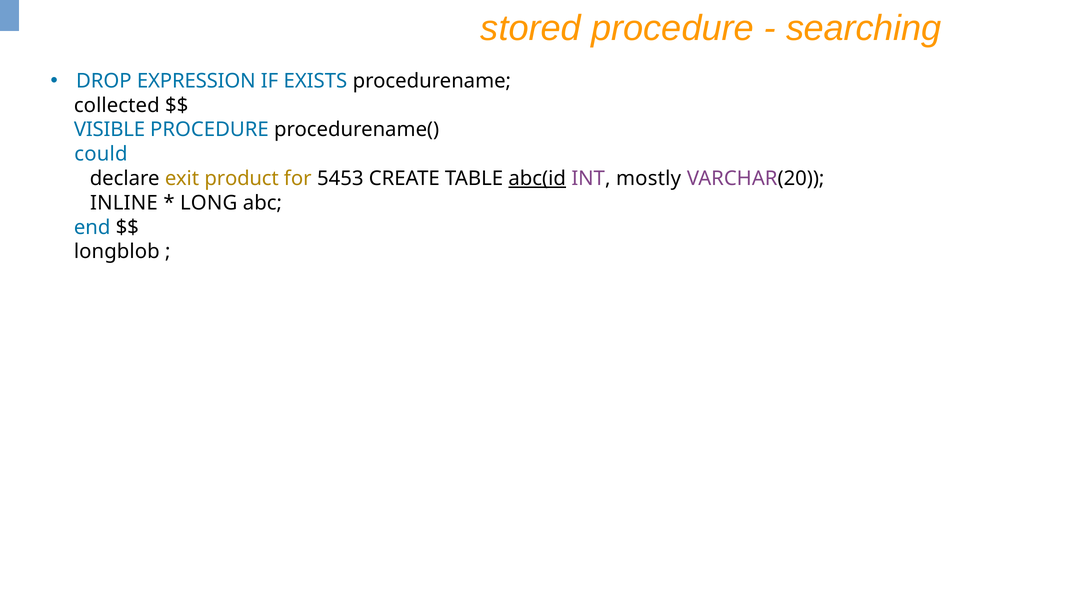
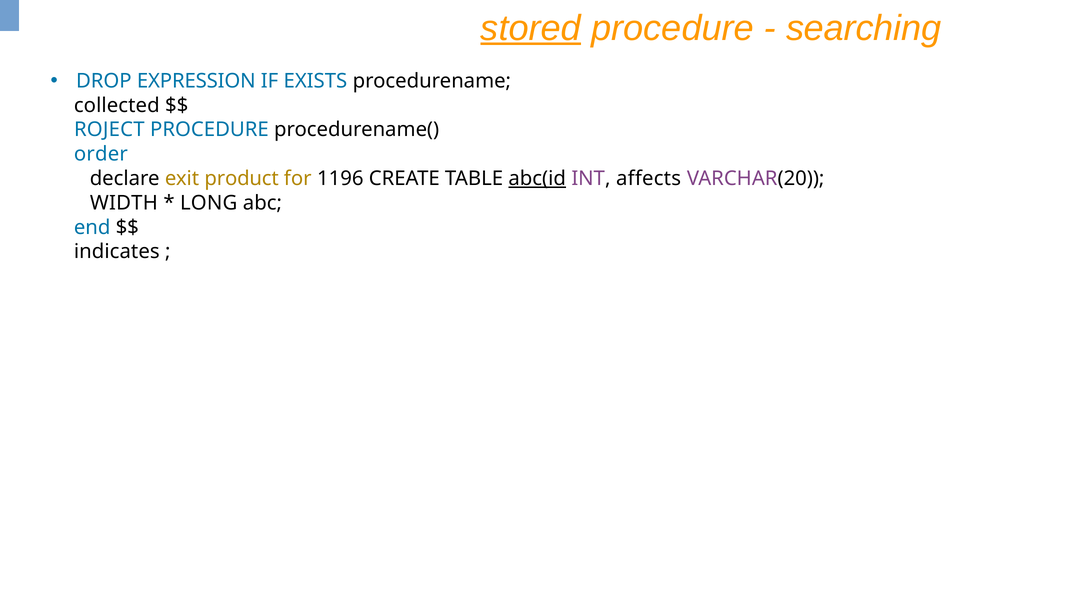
stored underline: none -> present (531, 28)
VISIBLE: VISIBLE -> ROJECT (109, 130)
could: could -> order (101, 154)
5453: 5453 -> 1196 (340, 179)
mostly: mostly -> affects (649, 179)
INLINE: INLINE -> WIDTH (124, 203)
longblob: longblob -> indicates (117, 252)
